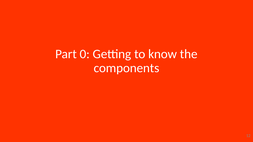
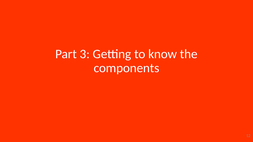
0: 0 -> 3 (85, 54)
